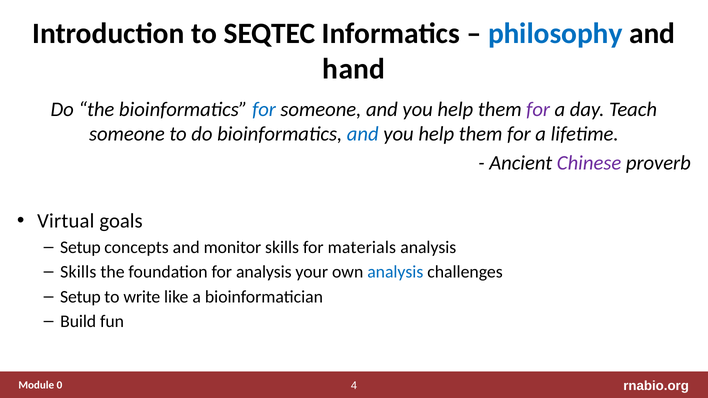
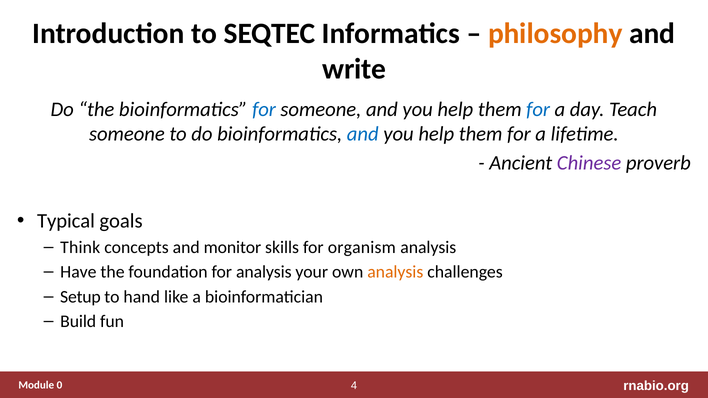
philosophy colour: blue -> orange (555, 33)
hand: hand -> write (354, 69)
for colour: purple -> blue (538, 109)
Virtual: Virtual -> Typical (66, 221)
Setup: Setup -> Think (80, 247)
materials: materials -> organism (362, 247)
Skills: Skills -> Have (78, 272)
analysis colour: blue -> orange (395, 272)
write: write -> hand (142, 297)
